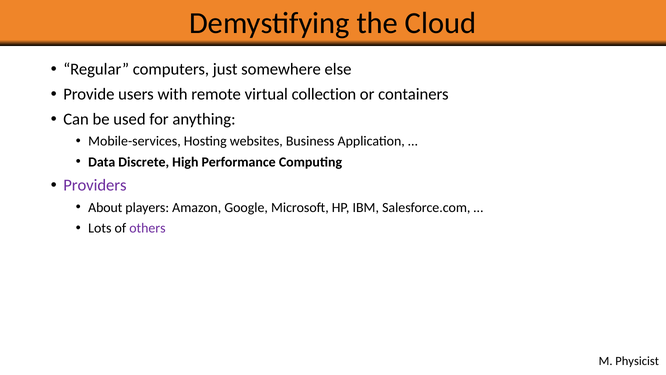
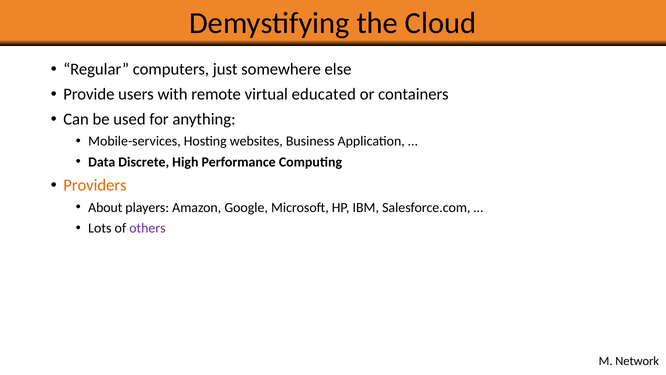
collection: collection -> educated (324, 94)
Providers colour: purple -> orange (95, 185)
Physicist: Physicist -> Network (637, 361)
